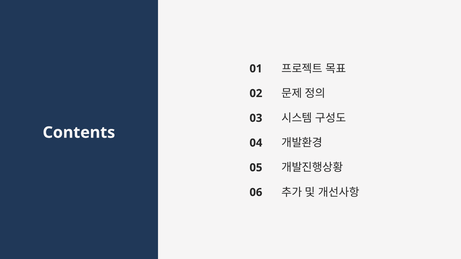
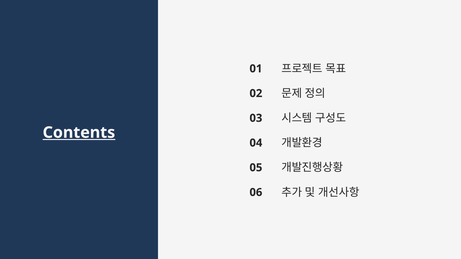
Contents underline: none -> present (79, 133)
